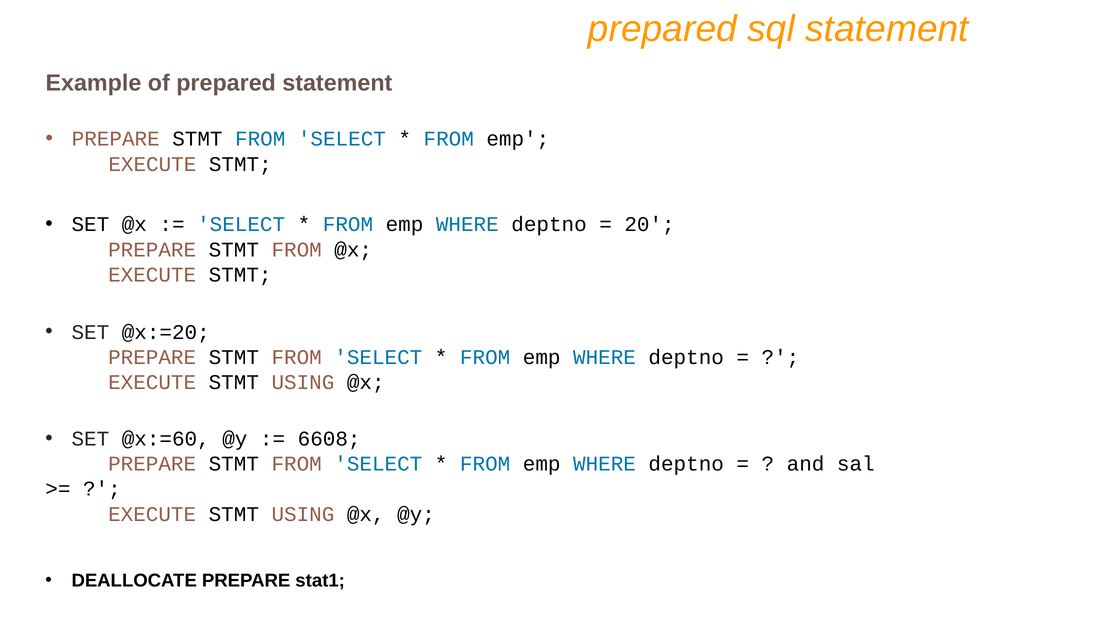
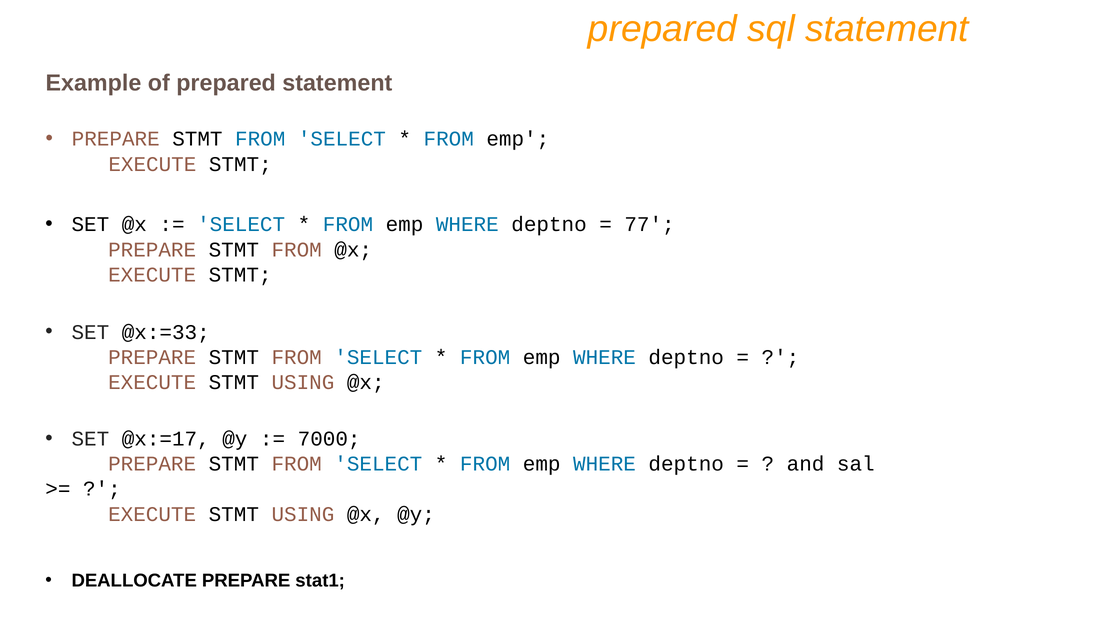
20: 20 -> 77 (650, 225)
@x:=20: @x:=20 -> @x:=33 (166, 332)
@x:=60: @x:=60 -> @x:=17 (166, 439)
6608: 6608 -> 7000 (329, 439)
